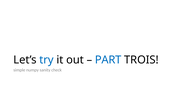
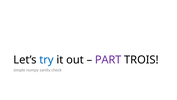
PART colour: blue -> purple (108, 60)
